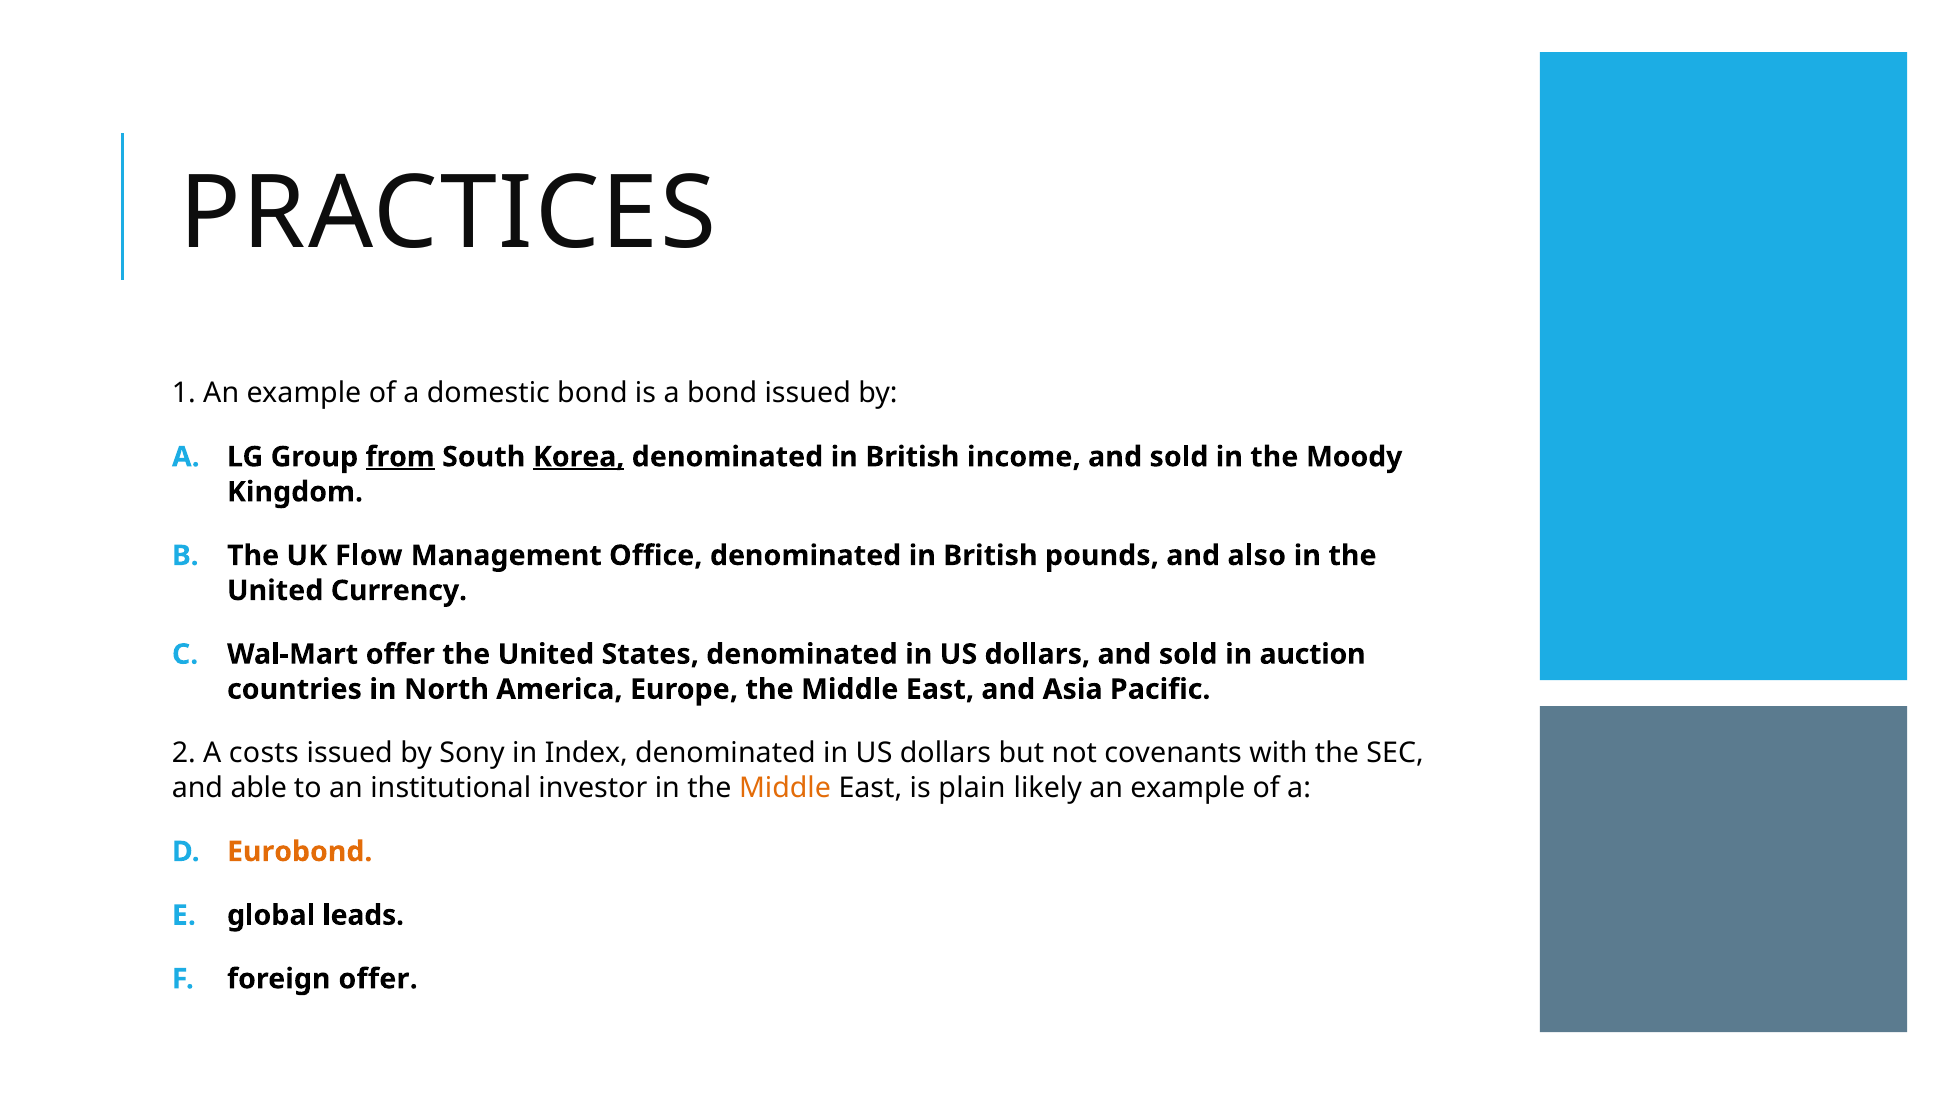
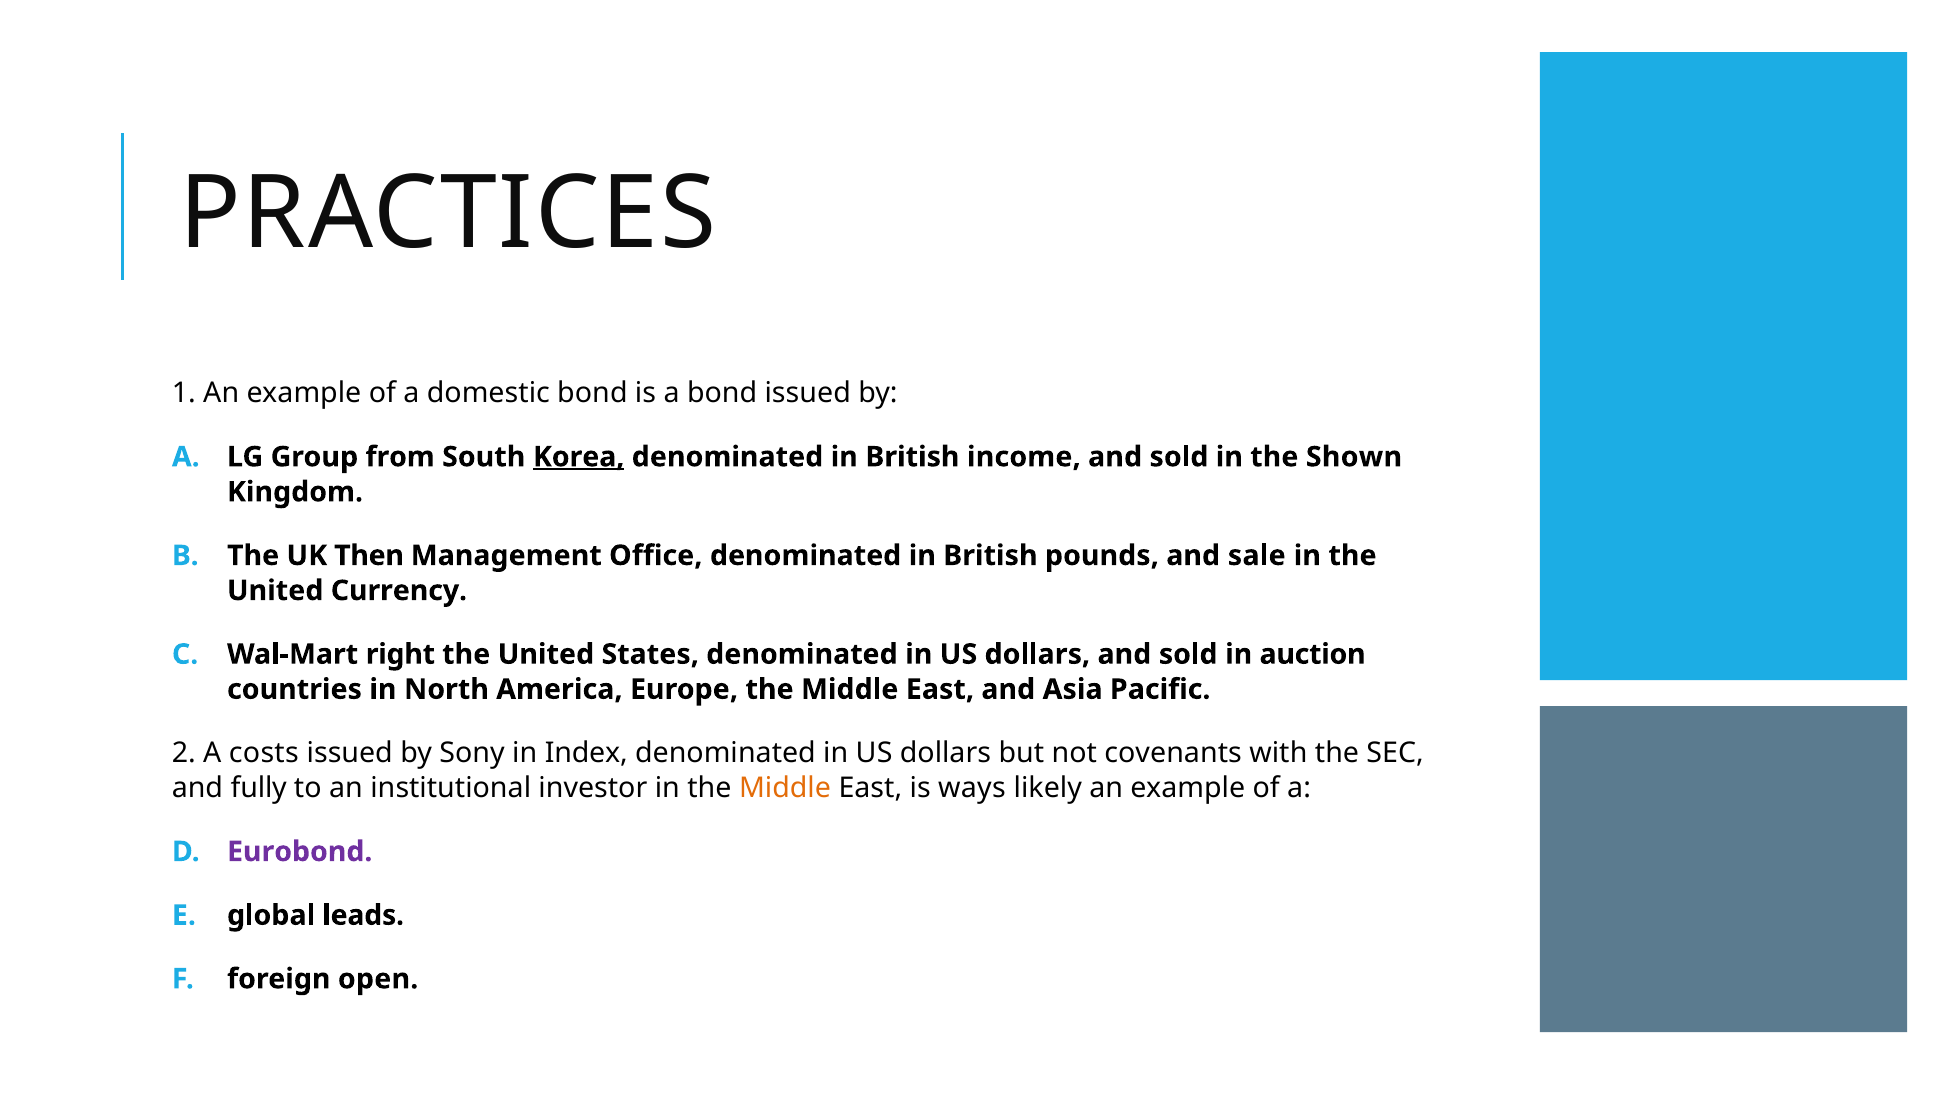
from underline: present -> none (400, 457)
Moody: Moody -> Shown (1354, 457)
Flow: Flow -> Then (369, 556)
also: also -> sale (1257, 556)
Wal-Mart offer: offer -> right (400, 654)
able: able -> fully (259, 788)
plain: plain -> ways (972, 788)
Eurobond colour: orange -> purple (300, 852)
foreign offer: offer -> open (378, 979)
